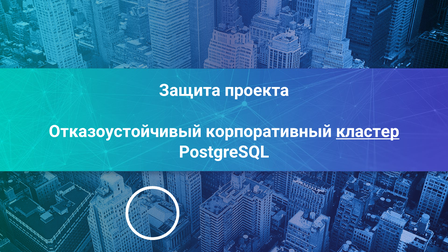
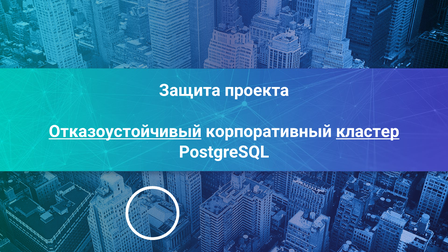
Отказоустойчивый underline: none -> present (125, 131)
